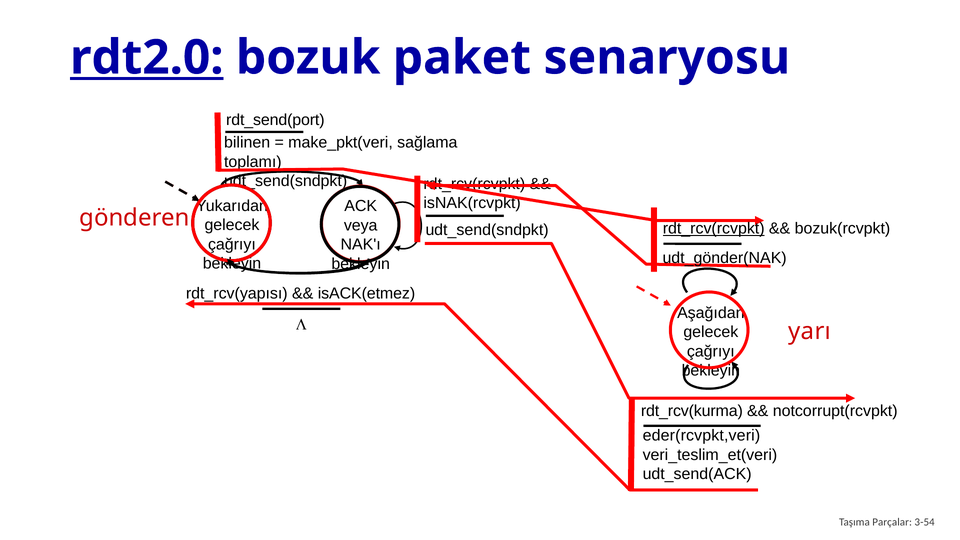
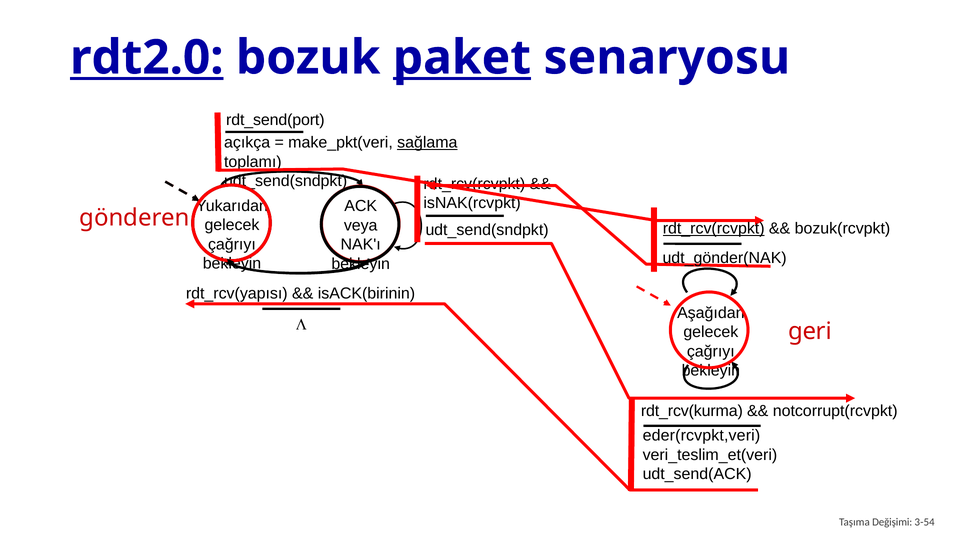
paket underline: none -> present (462, 58)
bilinen: bilinen -> açıkça (247, 143)
sağlama underline: none -> present (427, 143)
isACK(etmez: isACK(etmez -> isACK(birinin (366, 294)
yarı: yarı -> geri (810, 331)
Parçalar: Parçalar -> Değişimi (892, 522)
